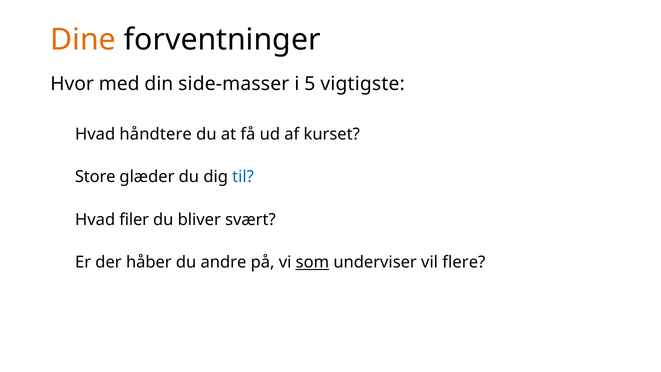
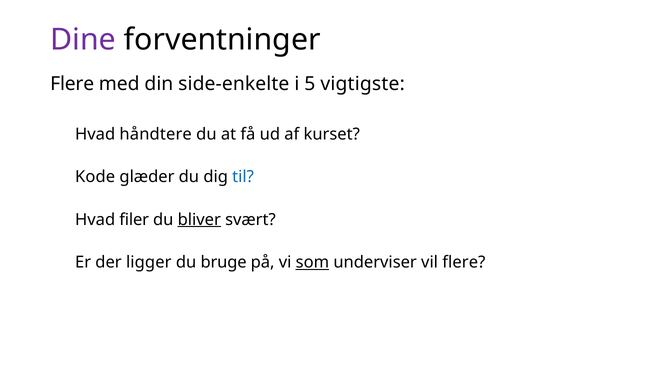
Dine colour: orange -> purple (83, 40)
Hvor: Hvor -> Flere (72, 84)
side-masser: side-masser -> side-enkelte (234, 84)
Store: Store -> Kode (95, 177)
bliver underline: none -> present (199, 219)
håber: håber -> ligger (149, 262)
andre: andre -> bruge (224, 262)
